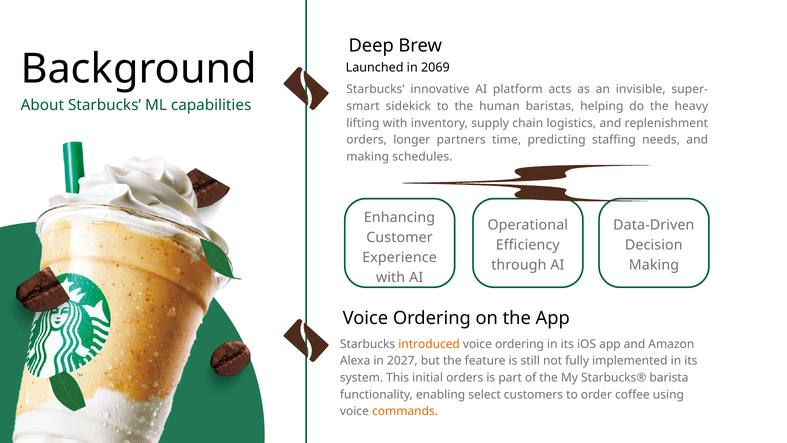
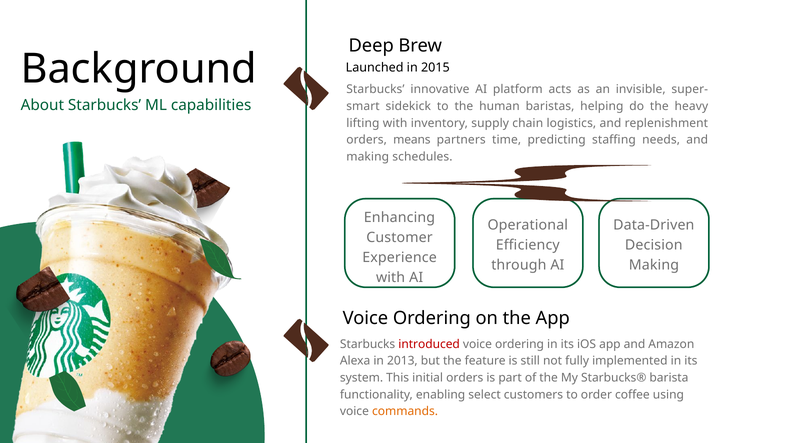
2069: 2069 -> 2015 (435, 68)
longer: longer -> means (412, 140)
introduced colour: orange -> red (429, 344)
2027: 2027 -> 2013 (402, 361)
